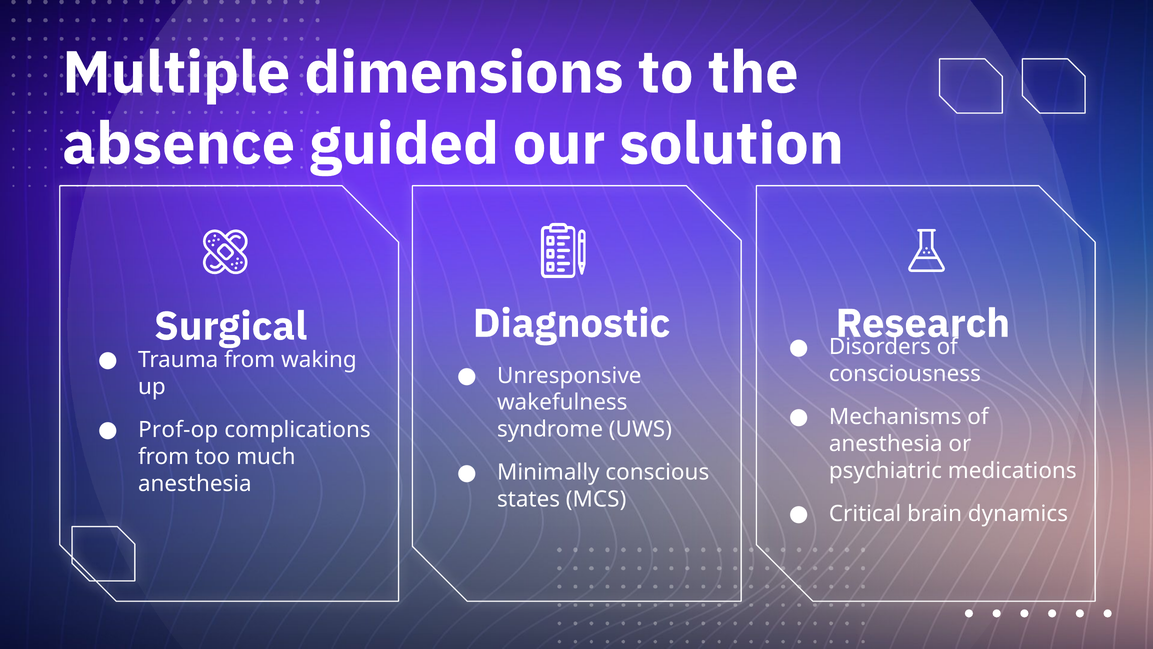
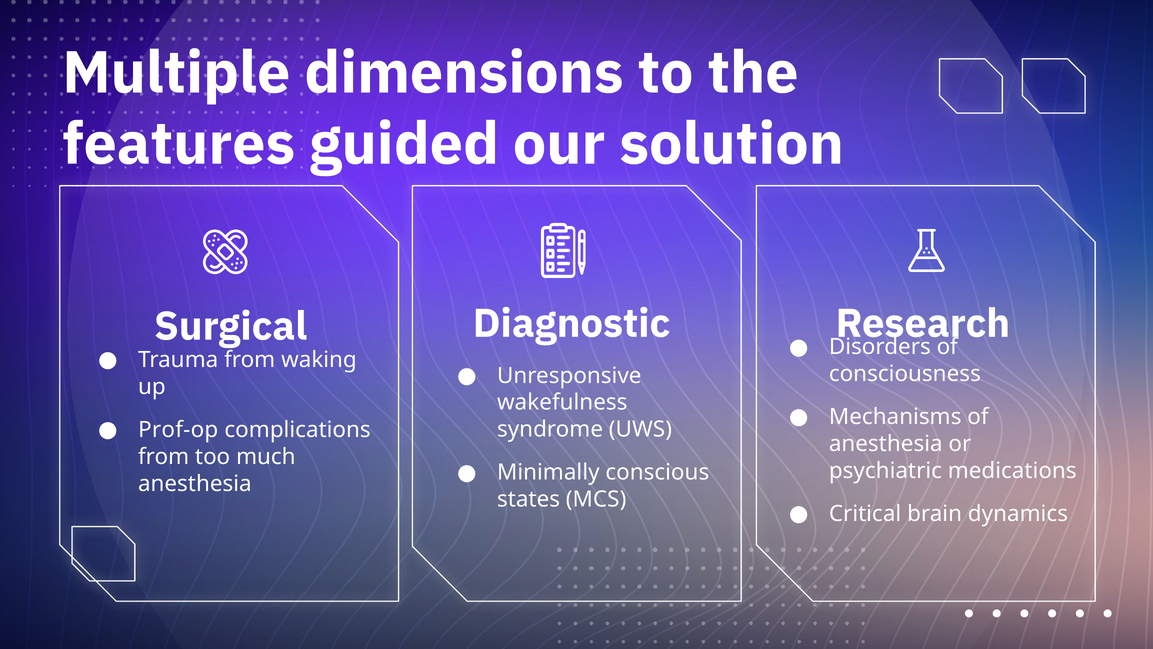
absence: absence -> features (179, 144)
